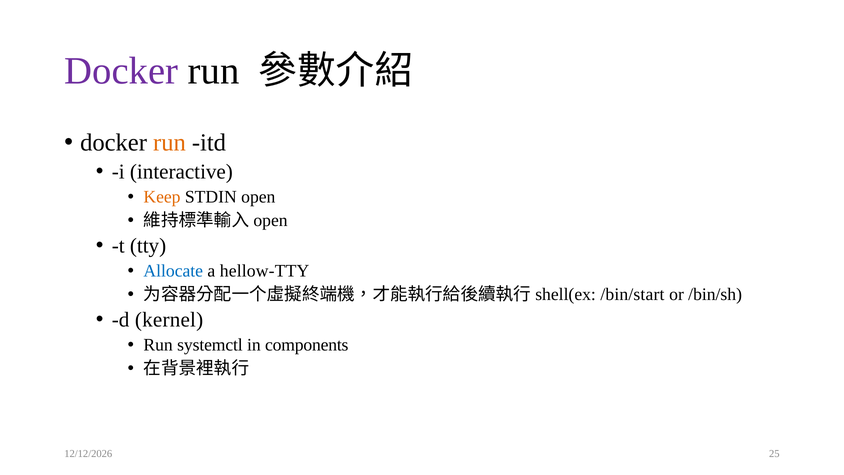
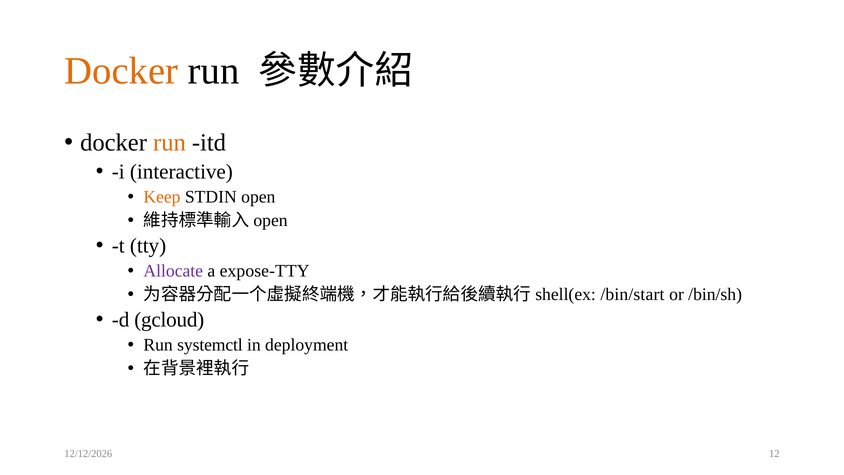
Docker colour: purple -> orange (121, 71)
Allocate colour: blue -> purple (173, 271)
hellow-TTY: hellow-TTY -> expose-TTY (265, 271)
kernel: kernel -> gcloud (169, 320)
components: components -> deployment (307, 345)
25: 25 -> 12 (774, 453)
